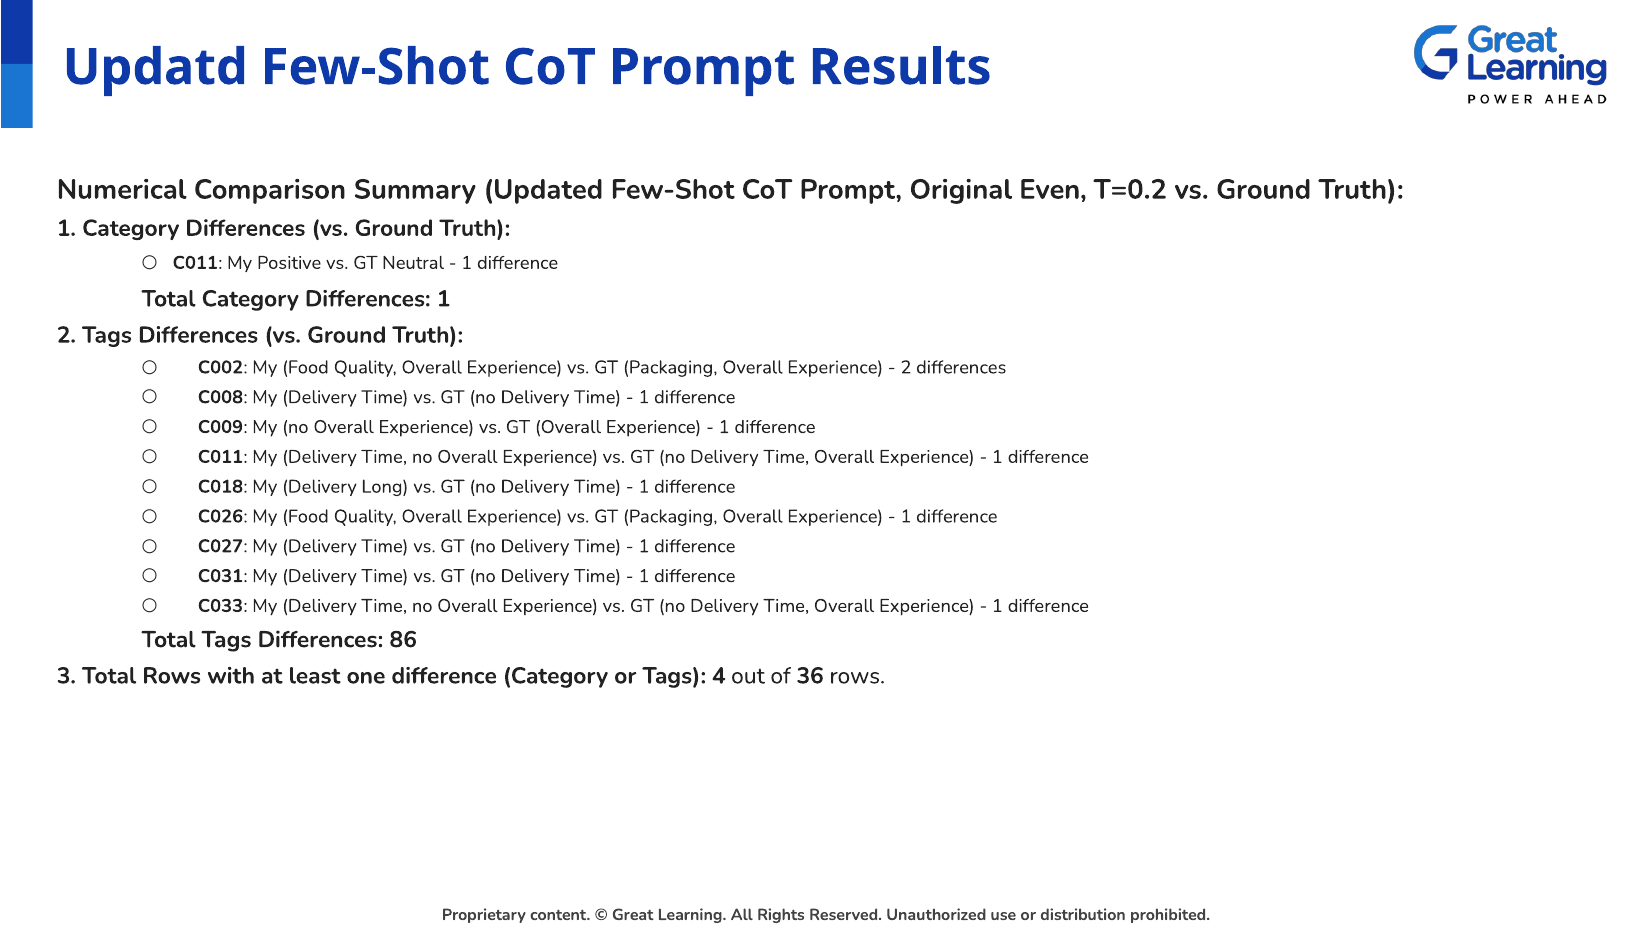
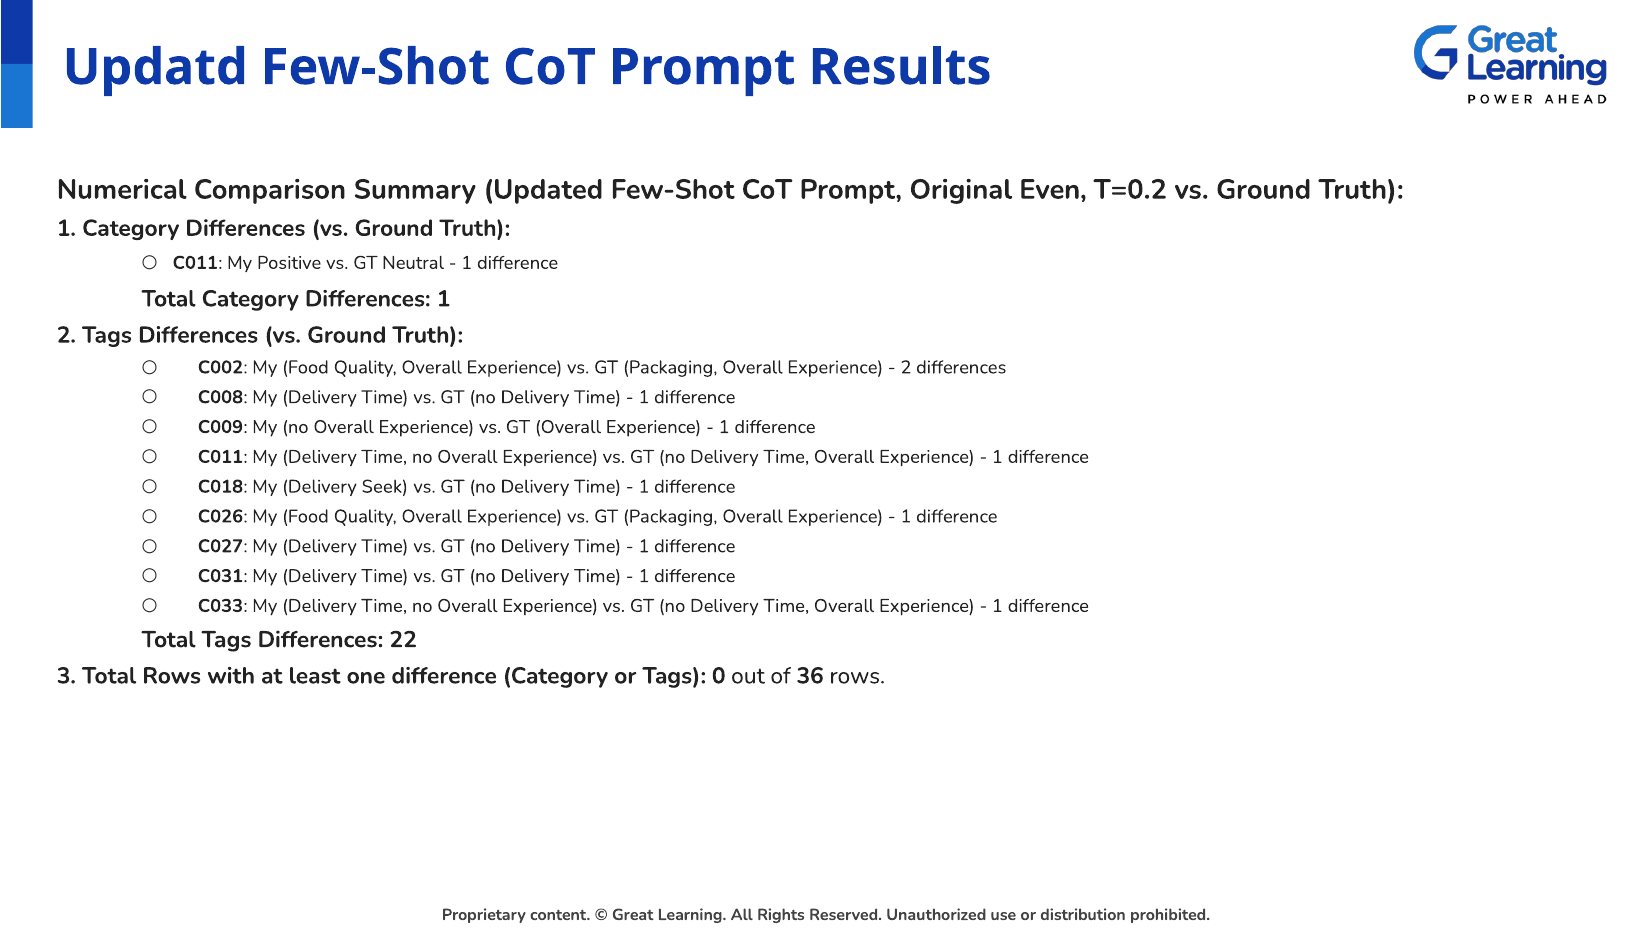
Long: Long -> Seek (385, 487)
86: 86 -> 22 (403, 640)
4: 4 -> 0 (719, 676)
